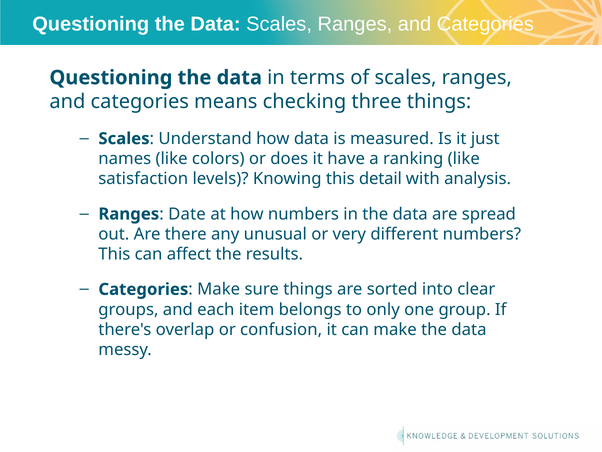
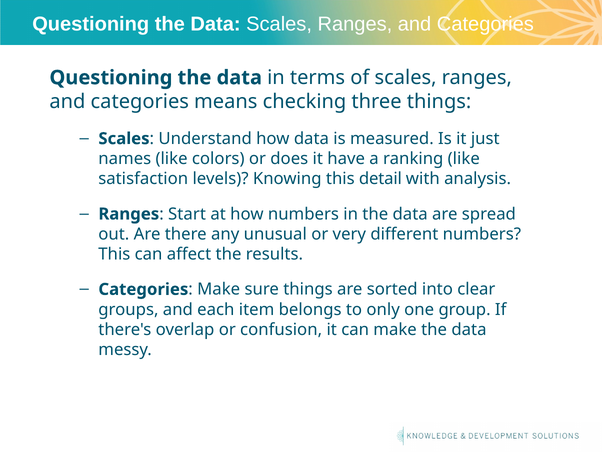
Date: Date -> Start (187, 214)
